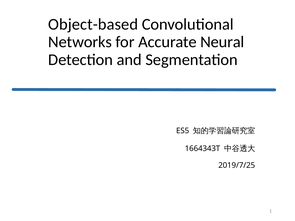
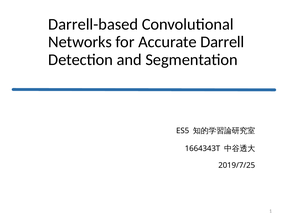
Object-based: Object-based -> Darrell-based (93, 24)
Neural: Neural -> Darrell (222, 42)
